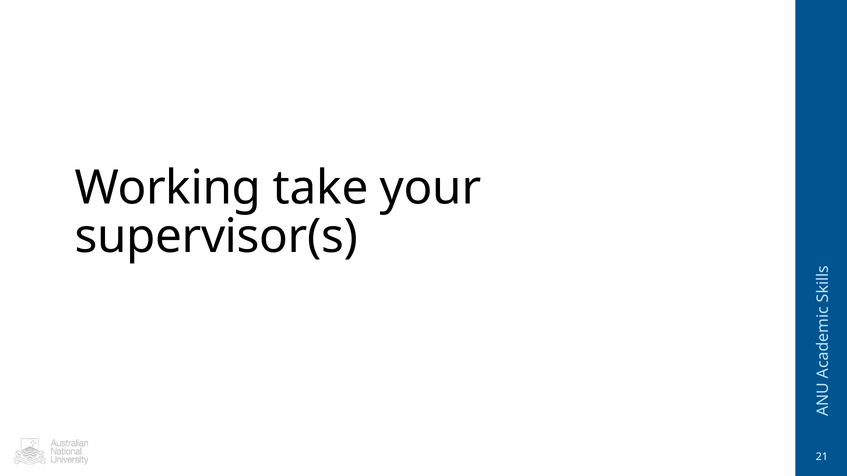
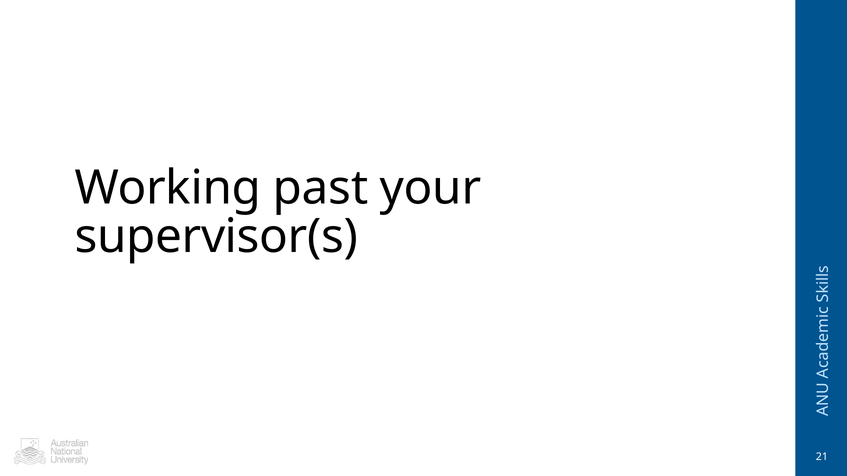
take: take -> past (321, 188)
